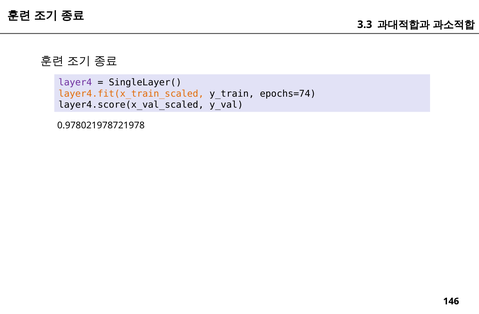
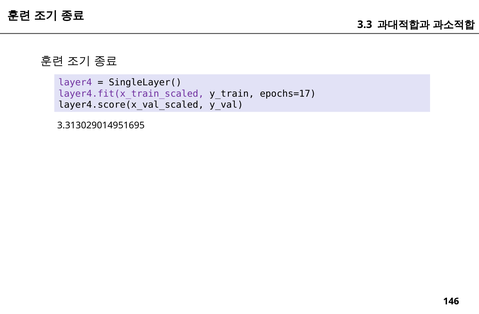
layer4.fit(x_train_scaled colour: orange -> purple (131, 94)
epochs=74: epochs=74 -> epochs=17 (288, 94)
0.978021978721978: 0.978021978721978 -> 3.313029014951695 (101, 126)
